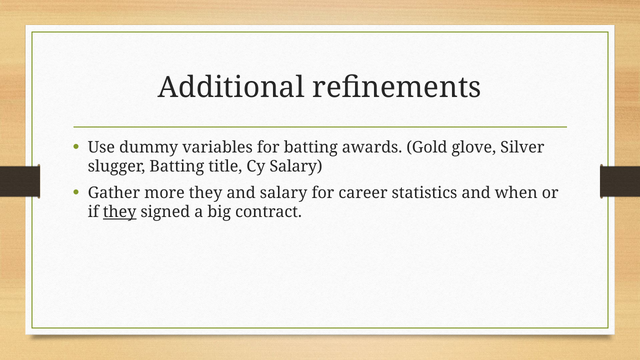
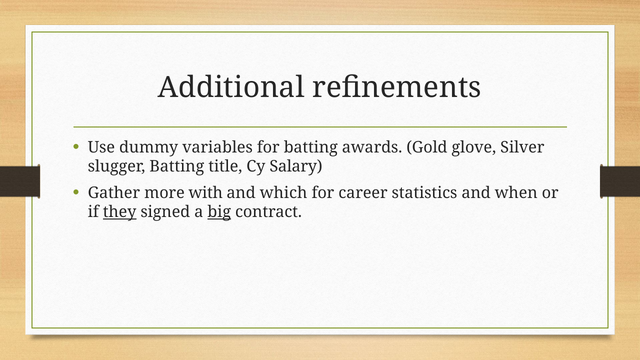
more they: they -> with (206, 193)
and salary: salary -> which (284, 193)
big underline: none -> present (219, 212)
